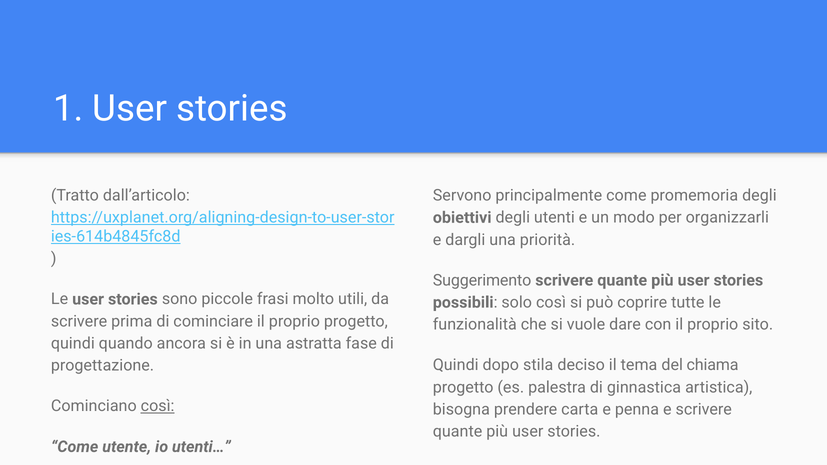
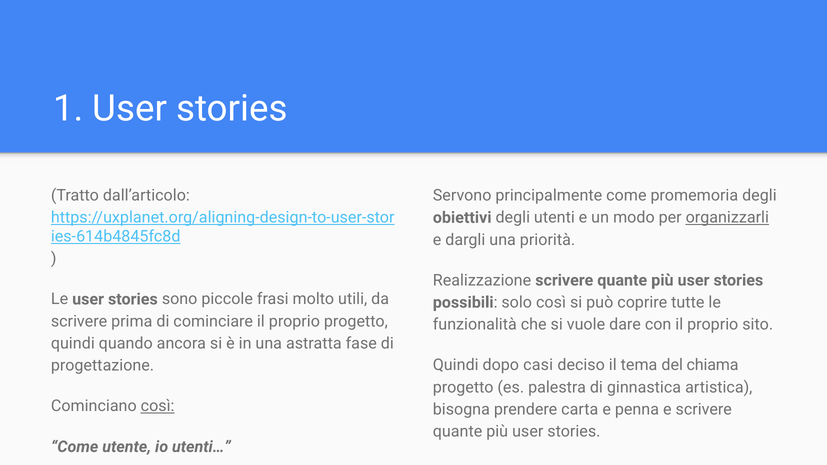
organizzarli underline: none -> present (727, 218)
Suggerimento: Suggerimento -> Realizzazione (482, 280)
stila: stila -> casi (538, 365)
